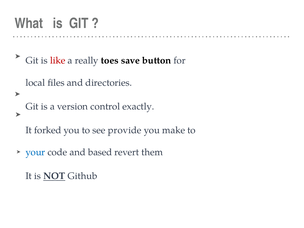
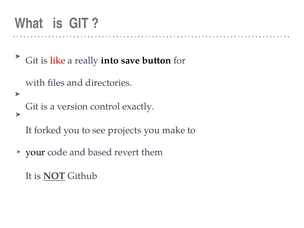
toes: toes -> into (110, 61)
local: local -> with (35, 83)
provide: provide -> projects (125, 130)
your colour: blue -> black (35, 152)
